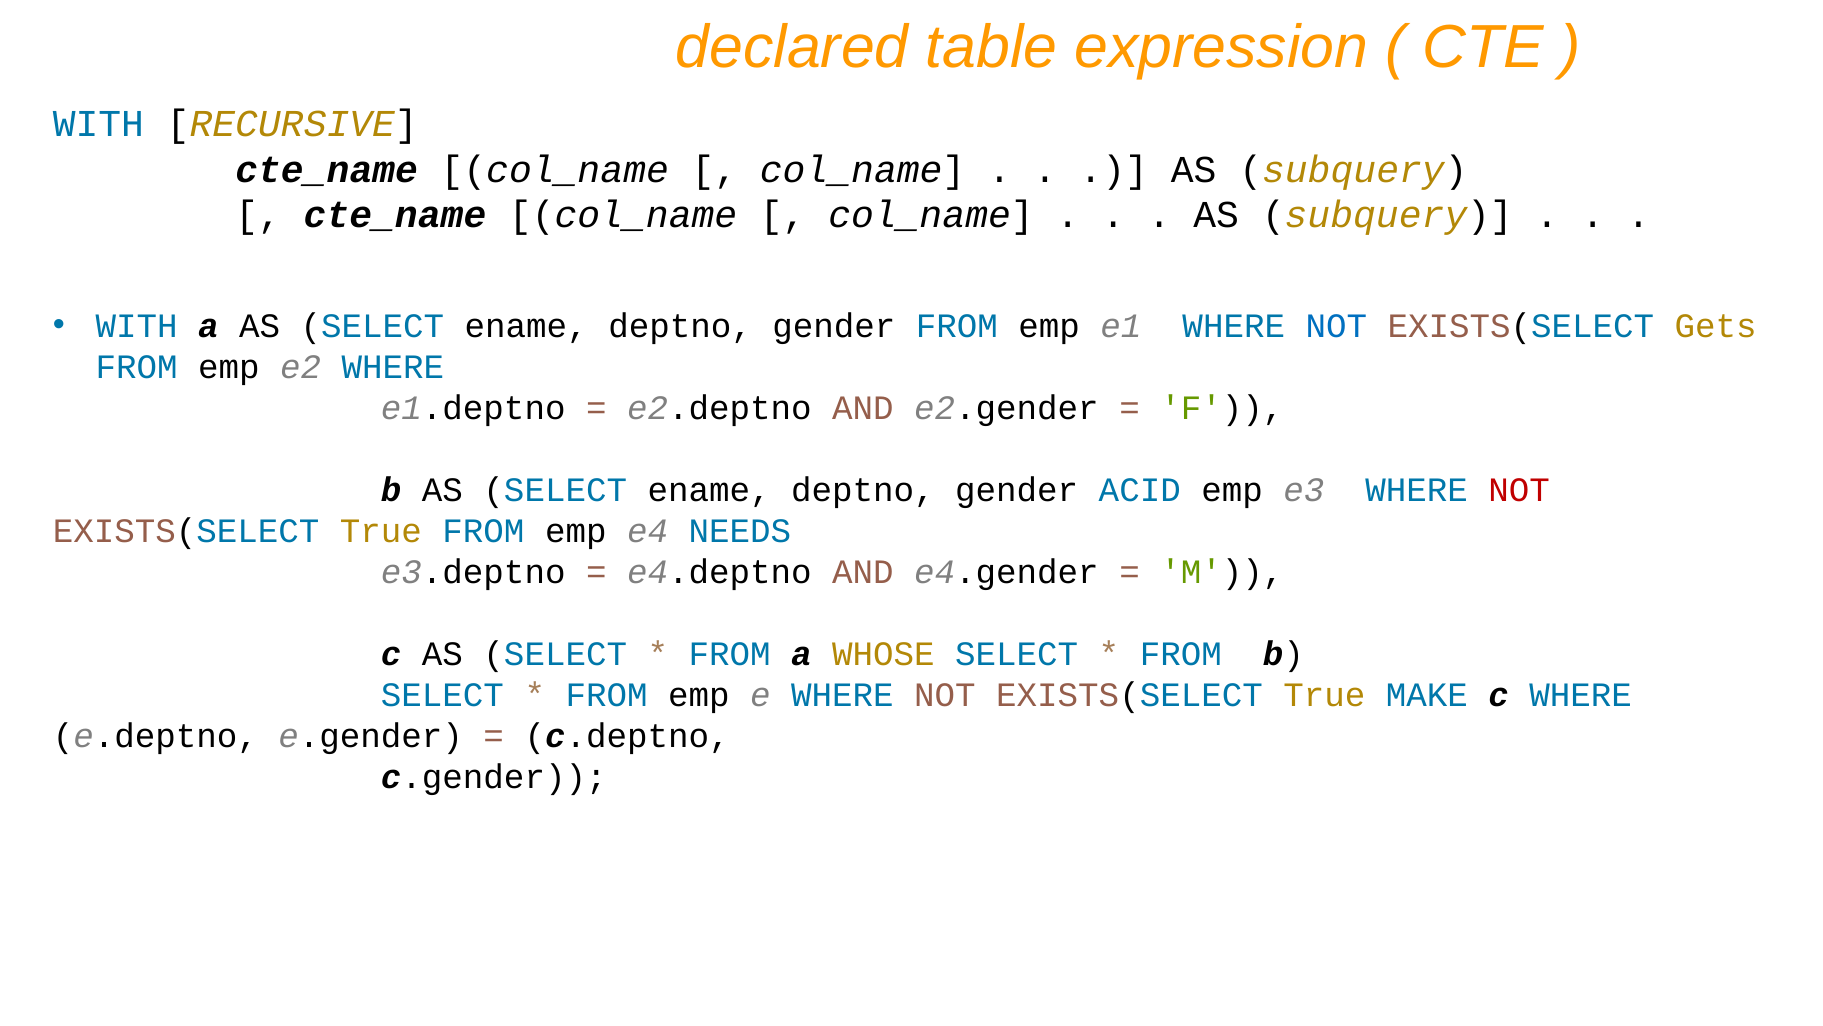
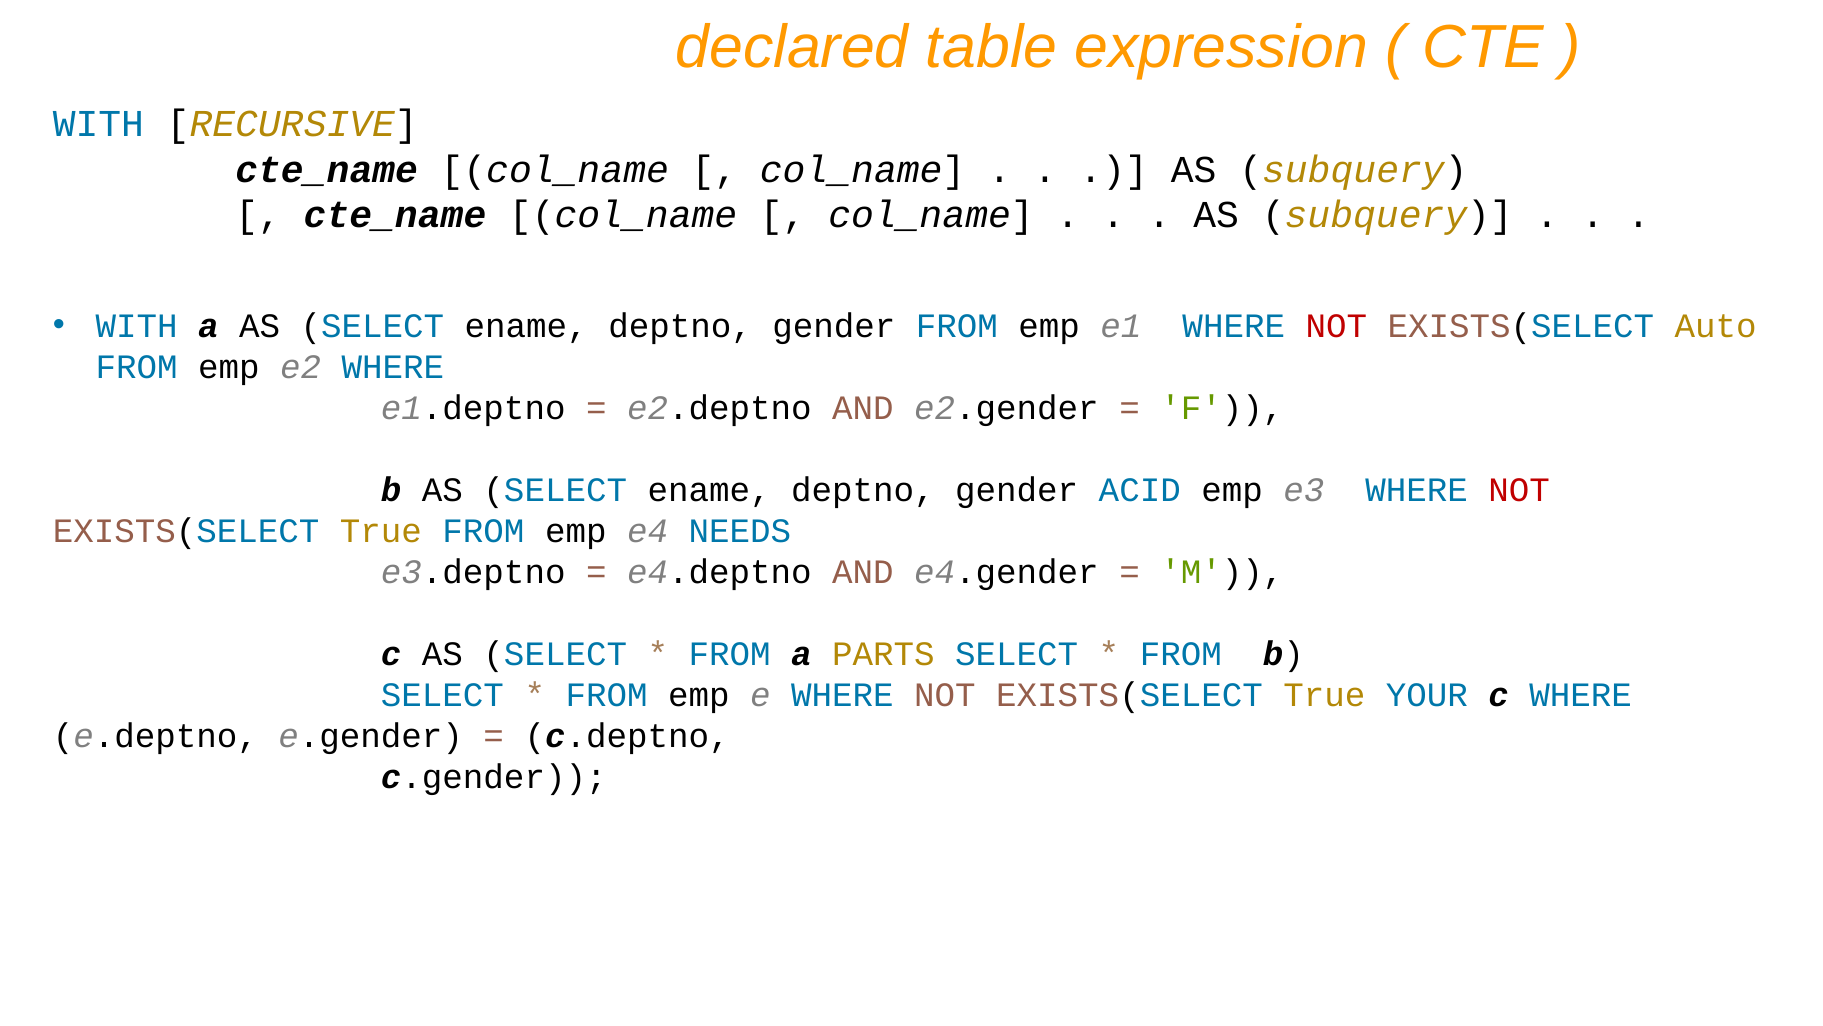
NOT colour: blue -> red (1336, 326)
Gets: Gets -> Auto (1716, 326)
WHOSE: WHOSE -> PARTS (883, 654)
MAKE: MAKE -> YOUR (1427, 695)
